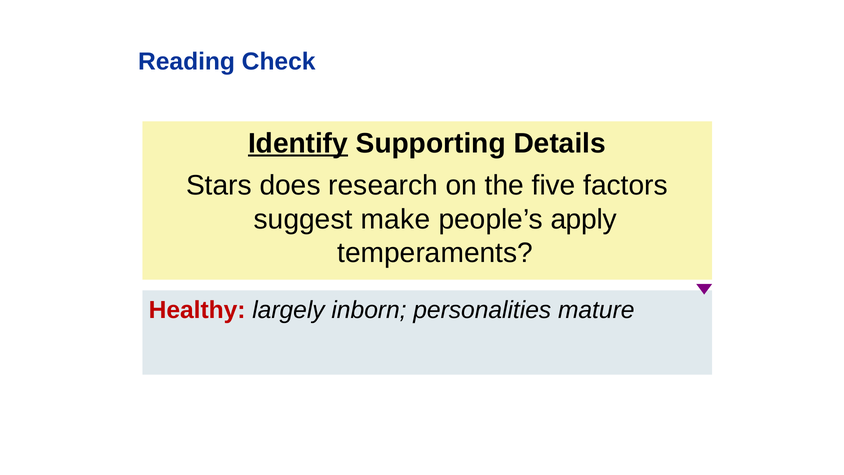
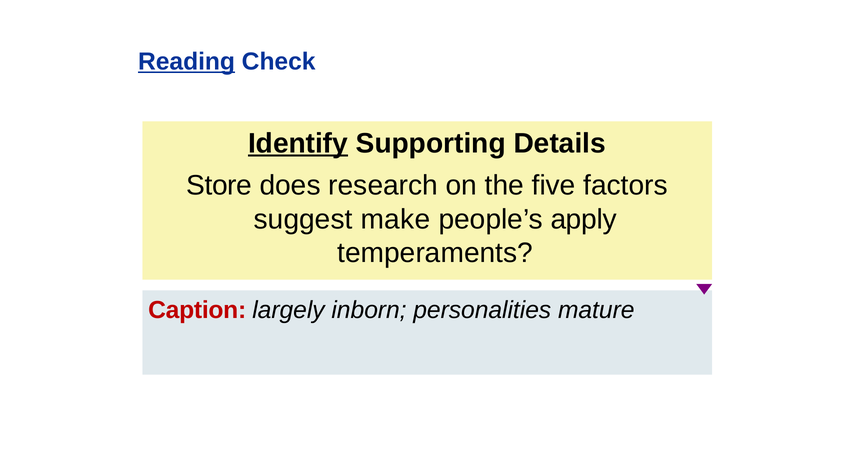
Reading underline: none -> present (187, 62)
Stars: Stars -> Store (219, 185)
Healthy: Healthy -> Caption (197, 310)
